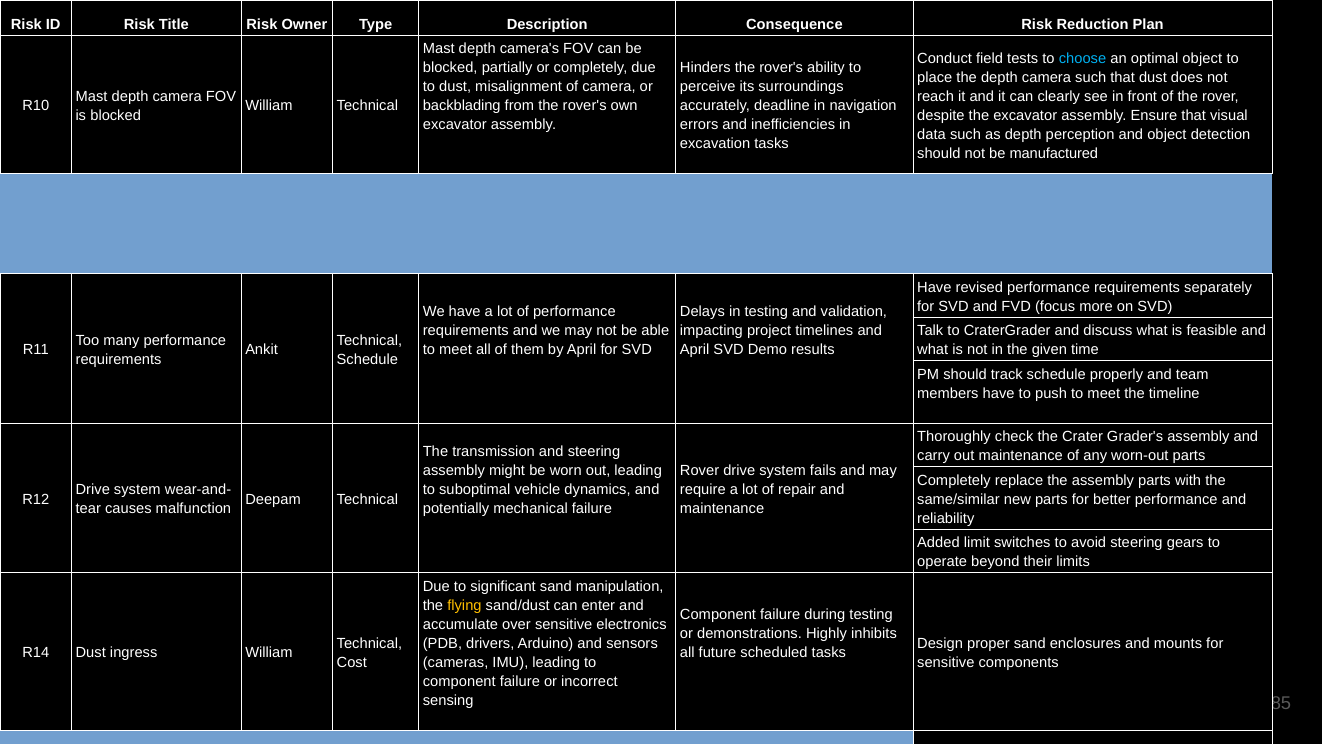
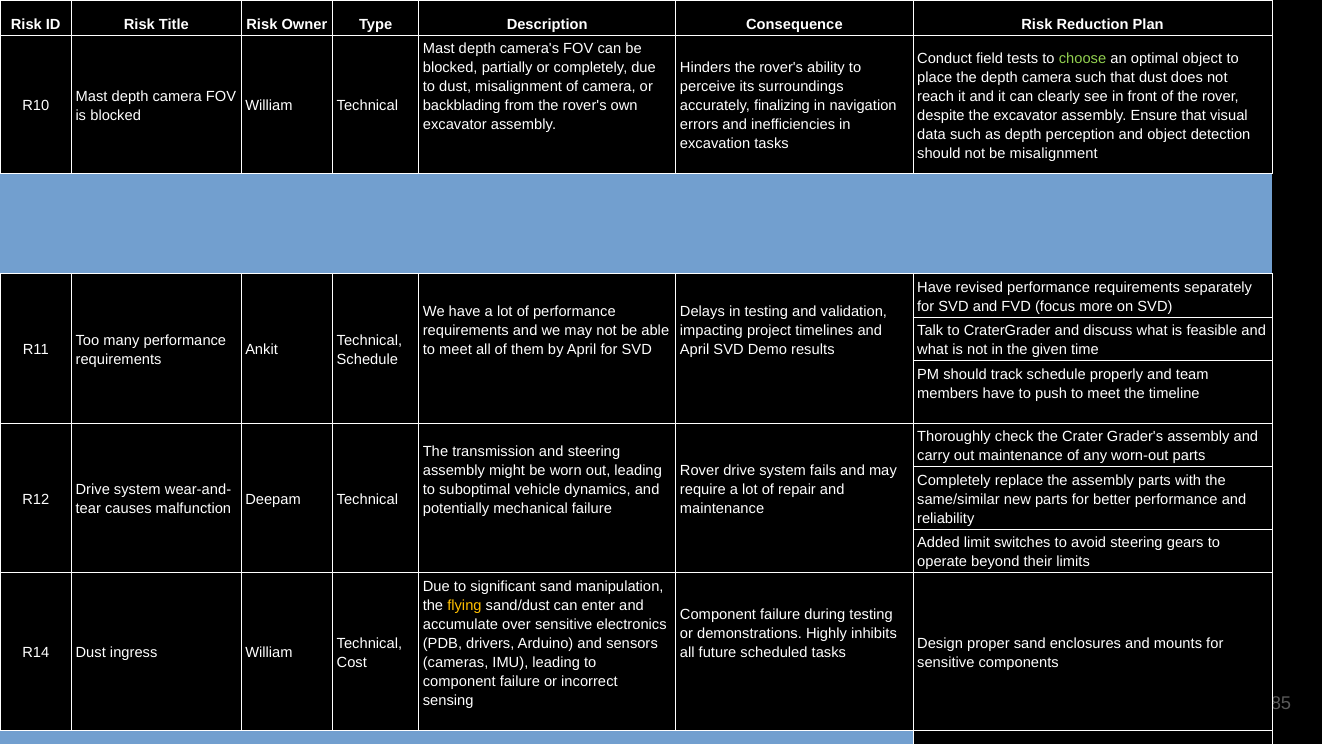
choose colour: light blue -> light green (1083, 58)
deadline: deadline -> finalizing (782, 106)
be manufactured: manufactured -> misalignment (1054, 153)
